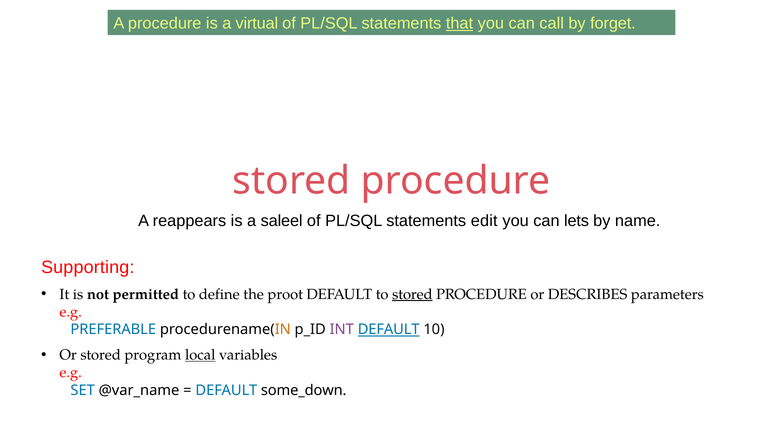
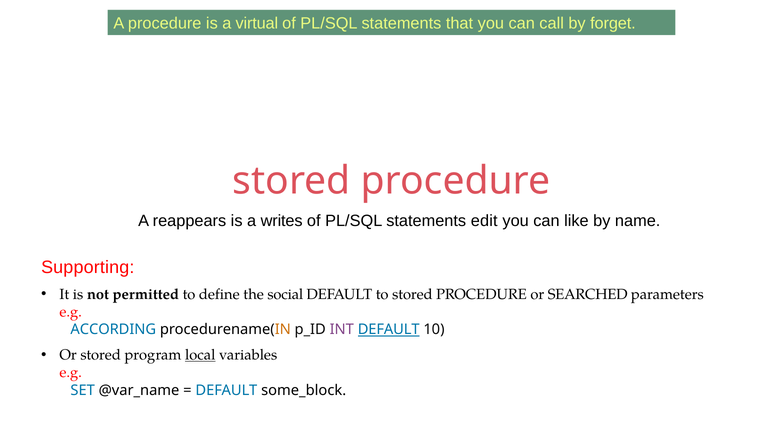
that underline: present -> none (459, 24)
saleel: saleel -> writes (282, 221)
lets: lets -> like (576, 221)
proot: proot -> social (285, 295)
stored underline: present -> none (412, 295)
DESCRIBES: DESCRIBES -> SEARCHED (588, 295)
PREFERABLE: PREFERABLE -> ACCORDING (113, 330)
some_down: some_down -> some_block (304, 391)
